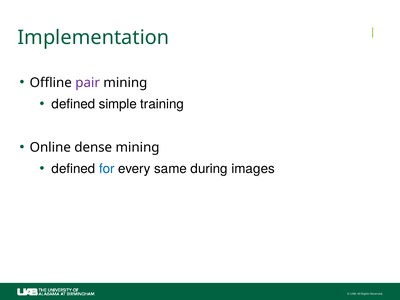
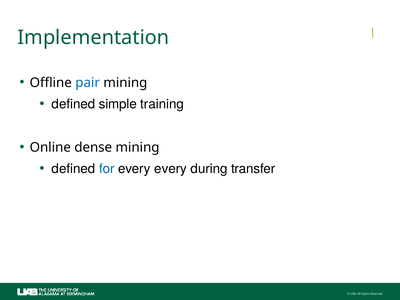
pair colour: purple -> blue (88, 83)
every same: same -> every (171, 169)
images: images -> transfer (253, 169)
